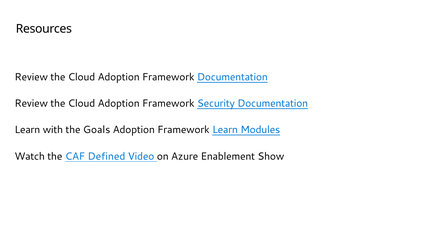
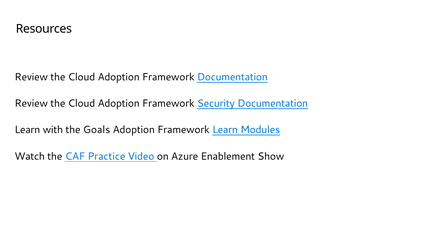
Defined: Defined -> Practice (106, 156)
